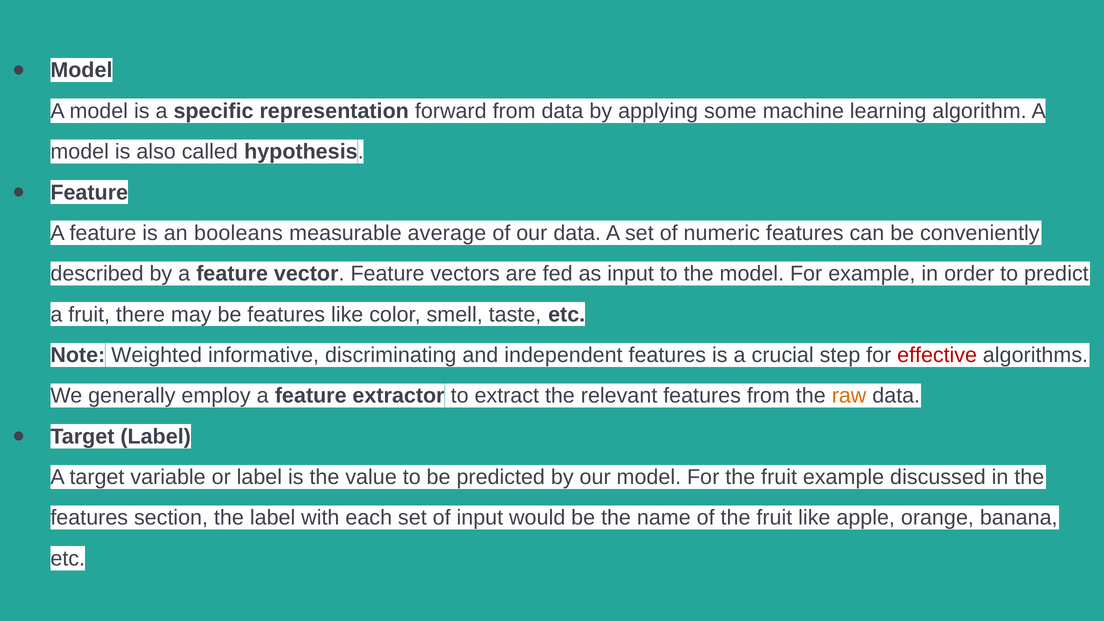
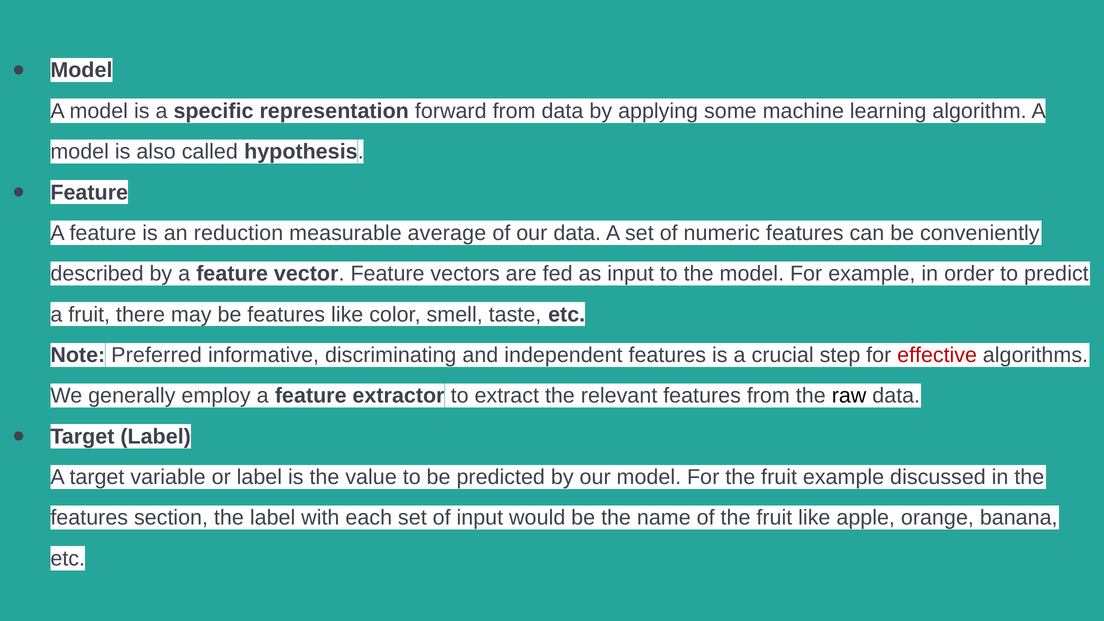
booleans: booleans -> reduction (238, 233)
Weighted: Weighted -> Preferred (157, 355)
raw colour: orange -> black (849, 396)
